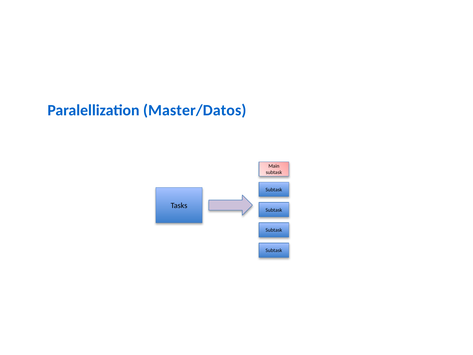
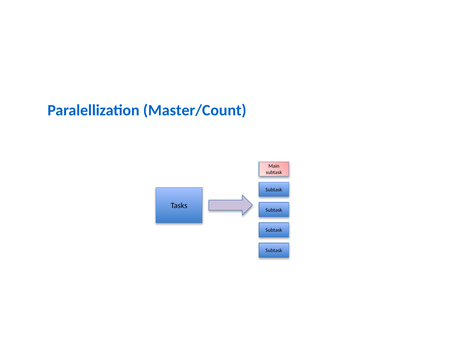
Master/Datos: Master/Datos -> Master/Count (195, 110)
